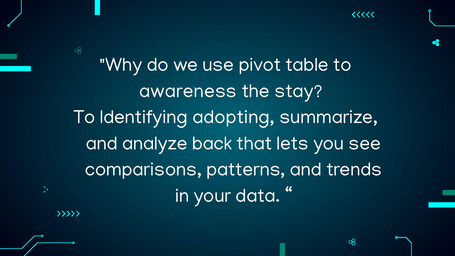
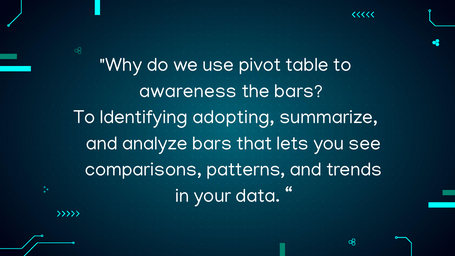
the stay: stay -> bars (299, 91)
analyze back: back -> bars (212, 143)
